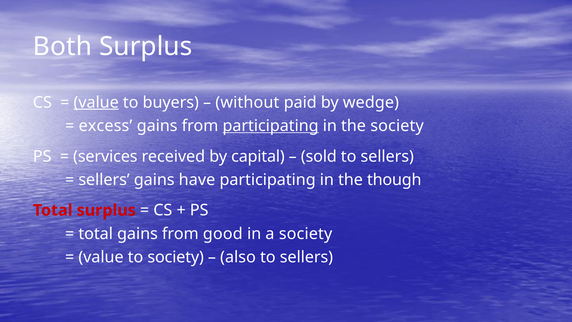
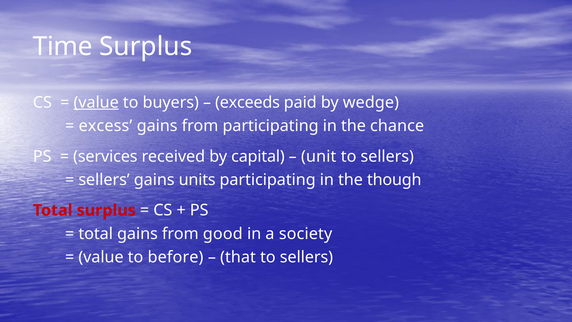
Both: Both -> Time (63, 46)
without: without -> exceeds (248, 102)
participating underline: present -> none (271, 126)
the society: society -> chance (397, 126)
sold: sold -> unit (319, 156)
have: have -> units (197, 180)
to society: society -> before (176, 257)
also: also -> that (238, 257)
